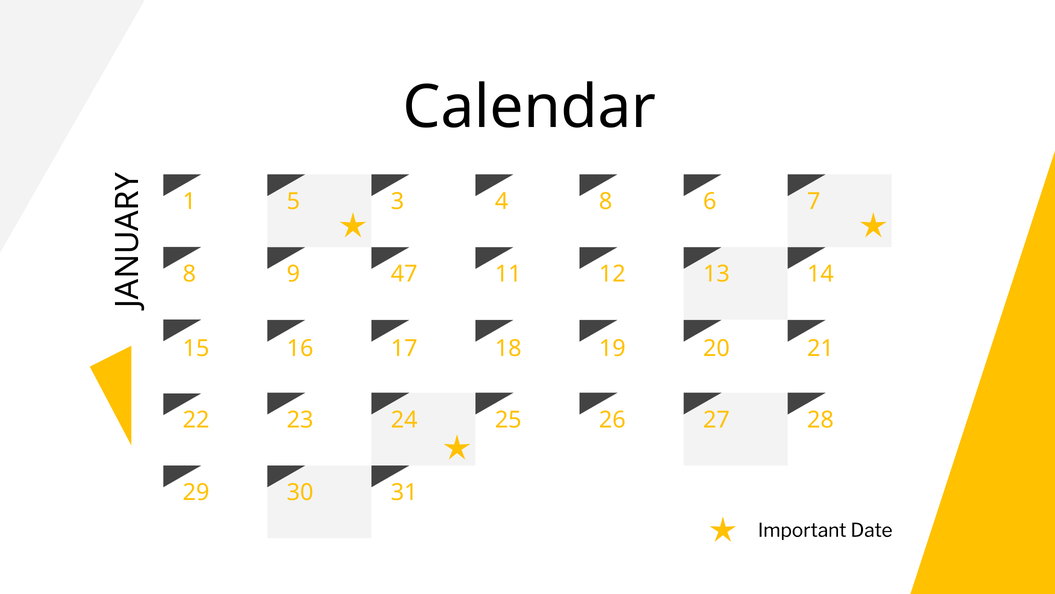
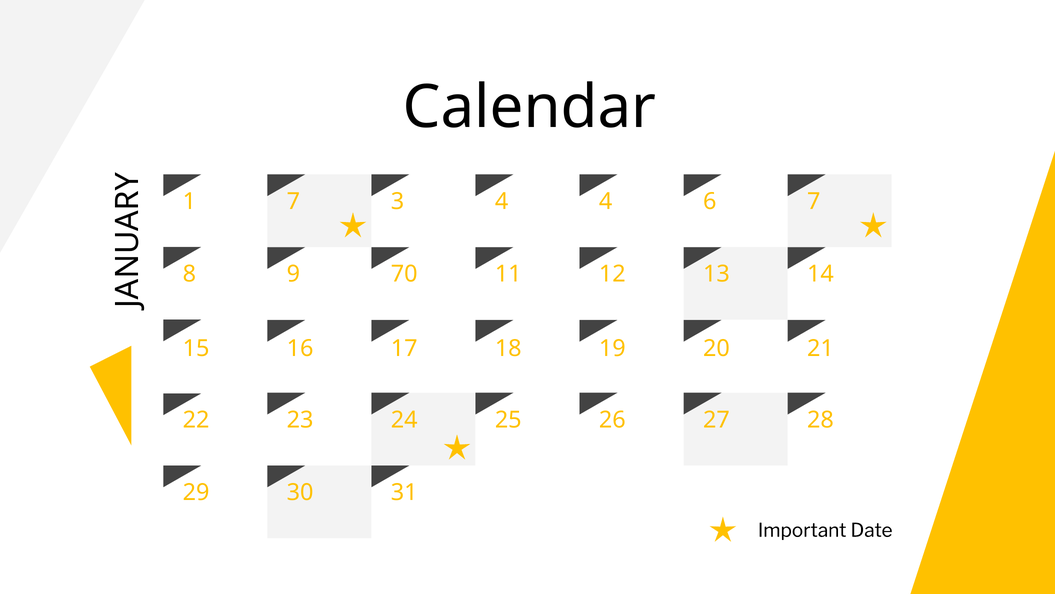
1 5: 5 -> 7 (293, 201)
4 8: 8 -> 4 (606, 201)
47: 47 -> 70 (404, 274)
